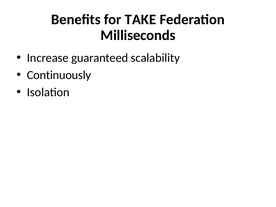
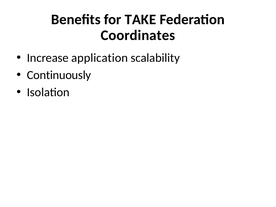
Milliseconds: Milliseconds -> Coordinates (138, 35)
guaranteed: guaranteed -> application (100, 58)
